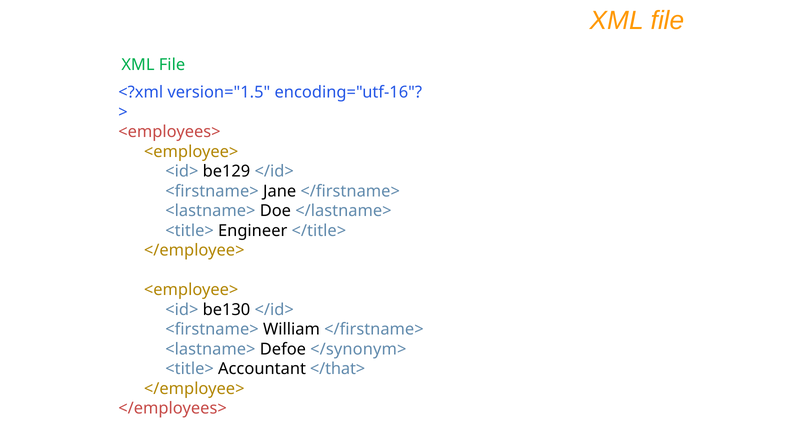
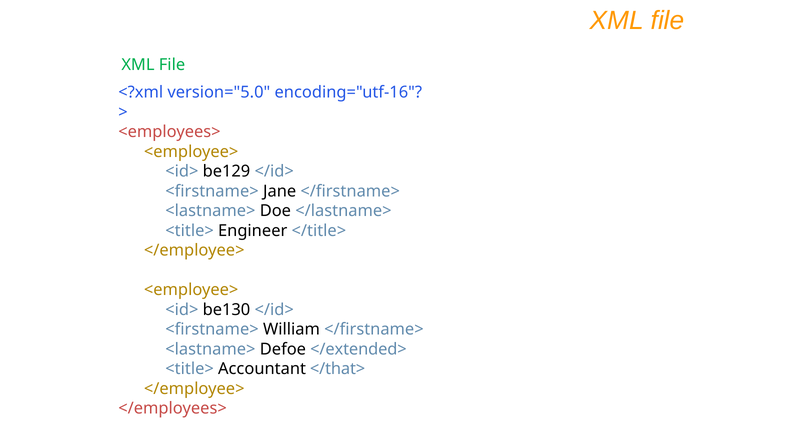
version="1.5: version="1.5 -> version="5.0 (219, 93)
</synonym>: </synonym> -> </extended> (358, 349)
